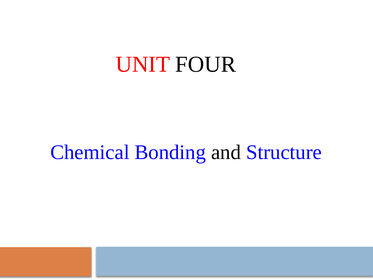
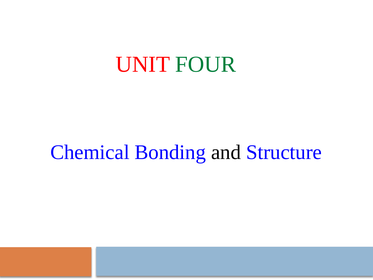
FOUR colour: black -> green (206, 64)
